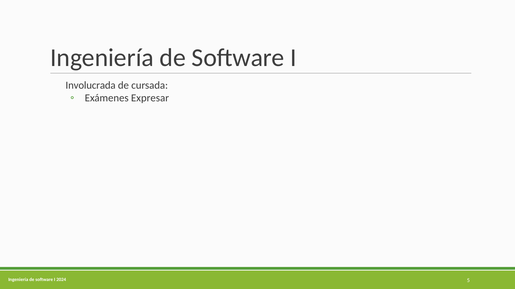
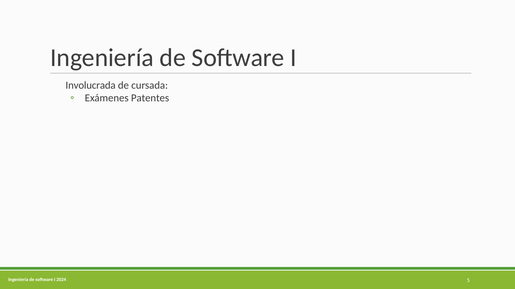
Expresar: Expresar -> Patentes (150, 98)
